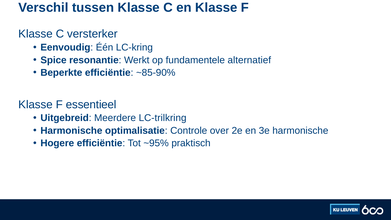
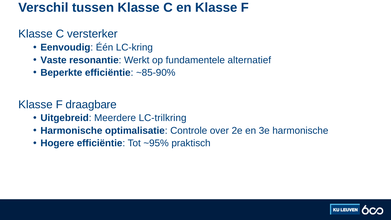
Spice: Spice -> Vaste (53, 60)
essentieel: essentieel -> draagbare (91, 104)
